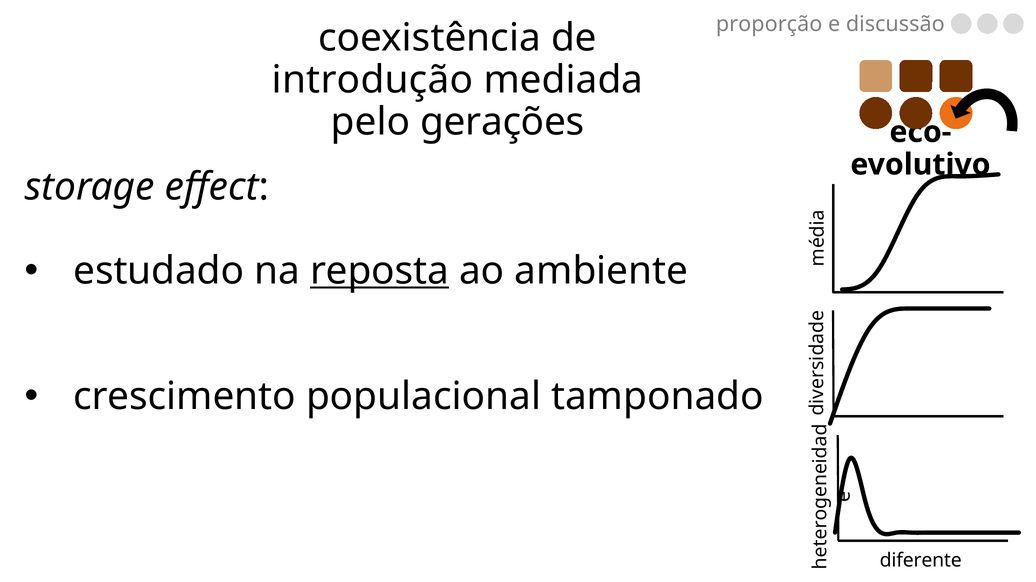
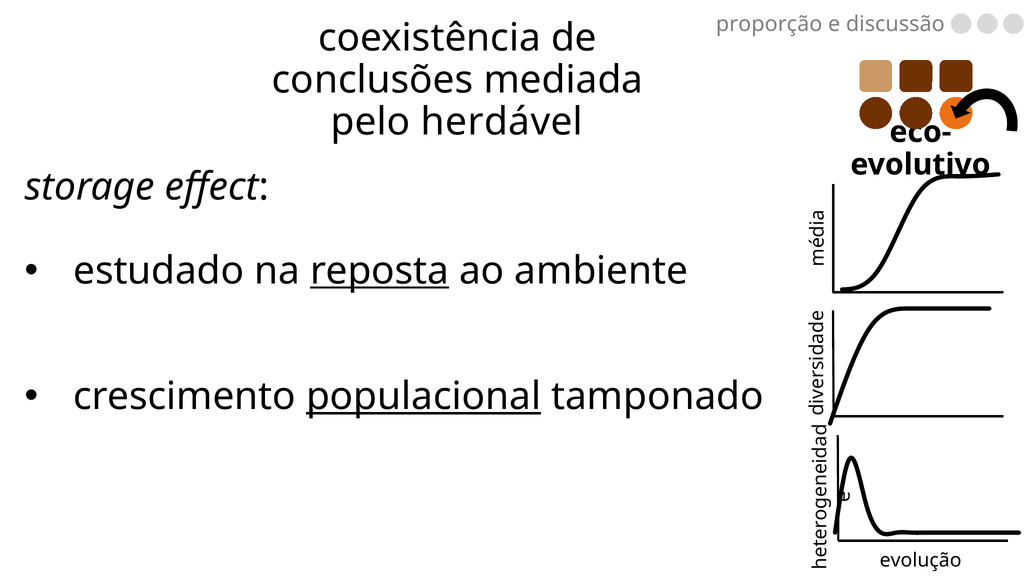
introdução: introdução -> conclusões (373, 80)
gerações: gerações -> herdável (502, 122)
populacional underline: none -> present (424, 397)
diferente: diferente -> evolução (921, 561)
